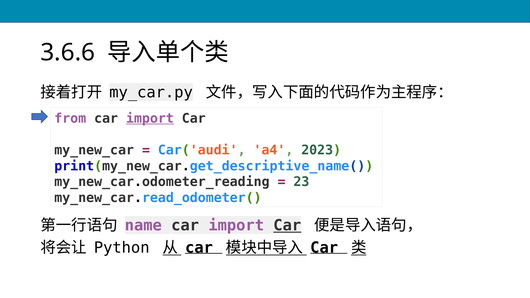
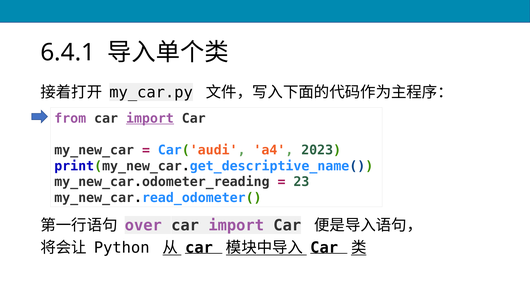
3.6.6: 3.6.6 -> 6.4.1 (68, 53)
name: name -> over (143, 225)
Car underline: present -> none (287, 225)
